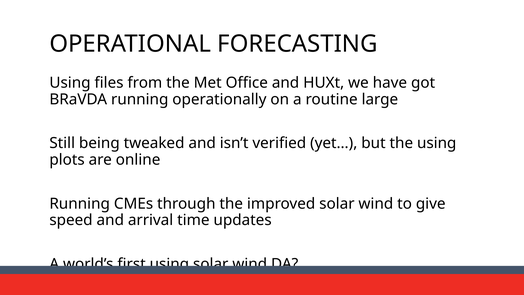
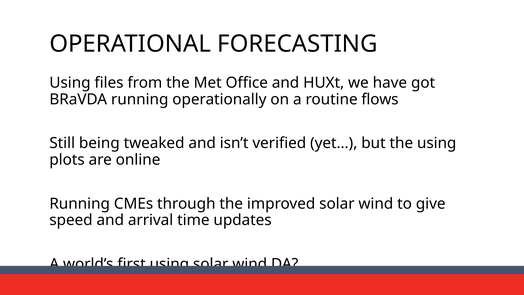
large: large -> flows (380, 99)
